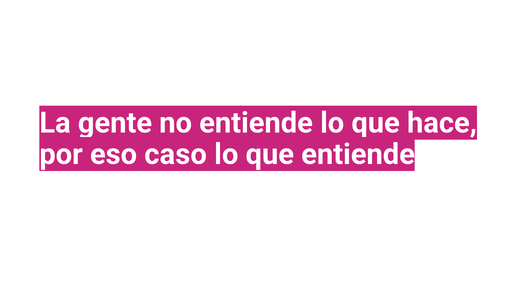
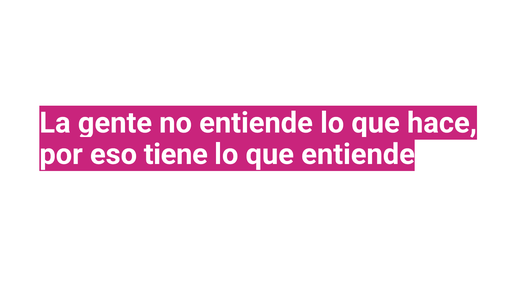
caso: caso -> tiene (176, 154)
